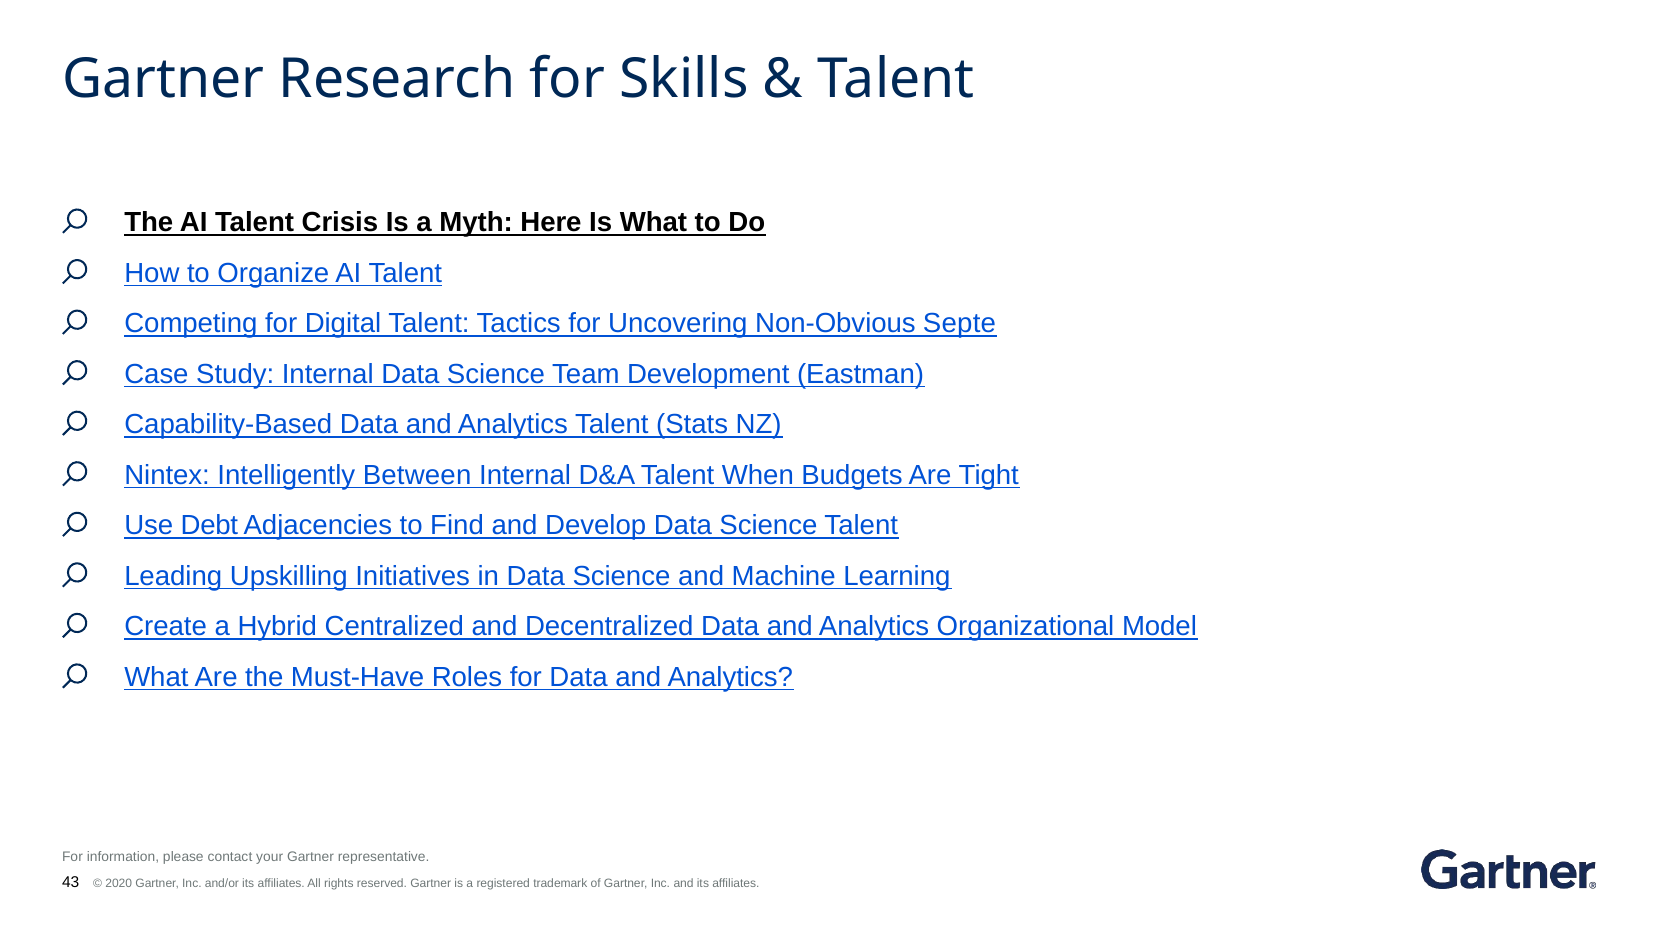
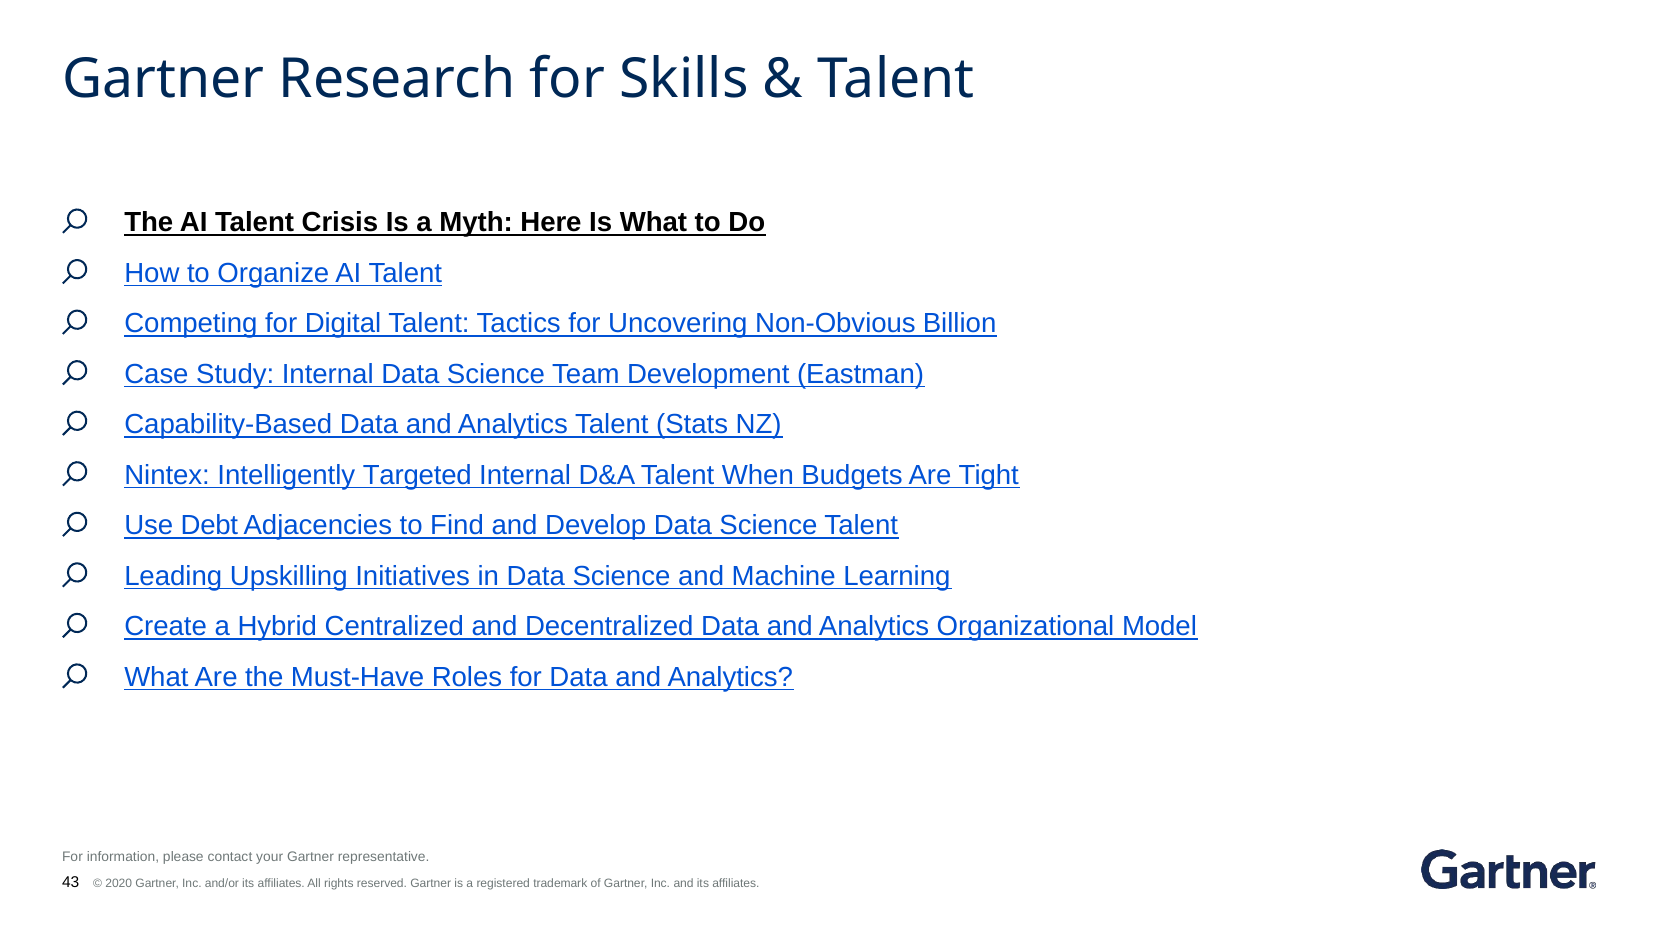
Septe: Septe -> Billion (960, 323)
Between: Between -> Targeted (417, 475)
